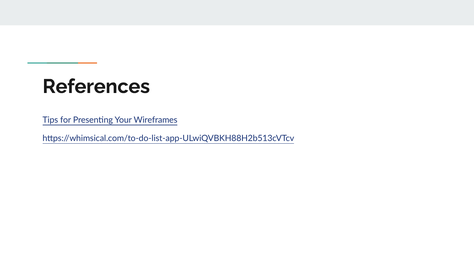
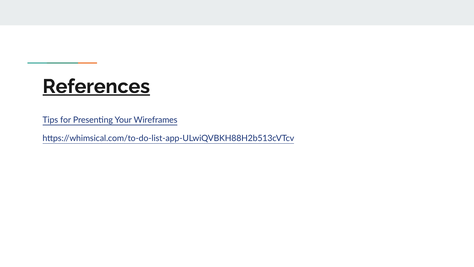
References underline: none -> present (96, 86)
